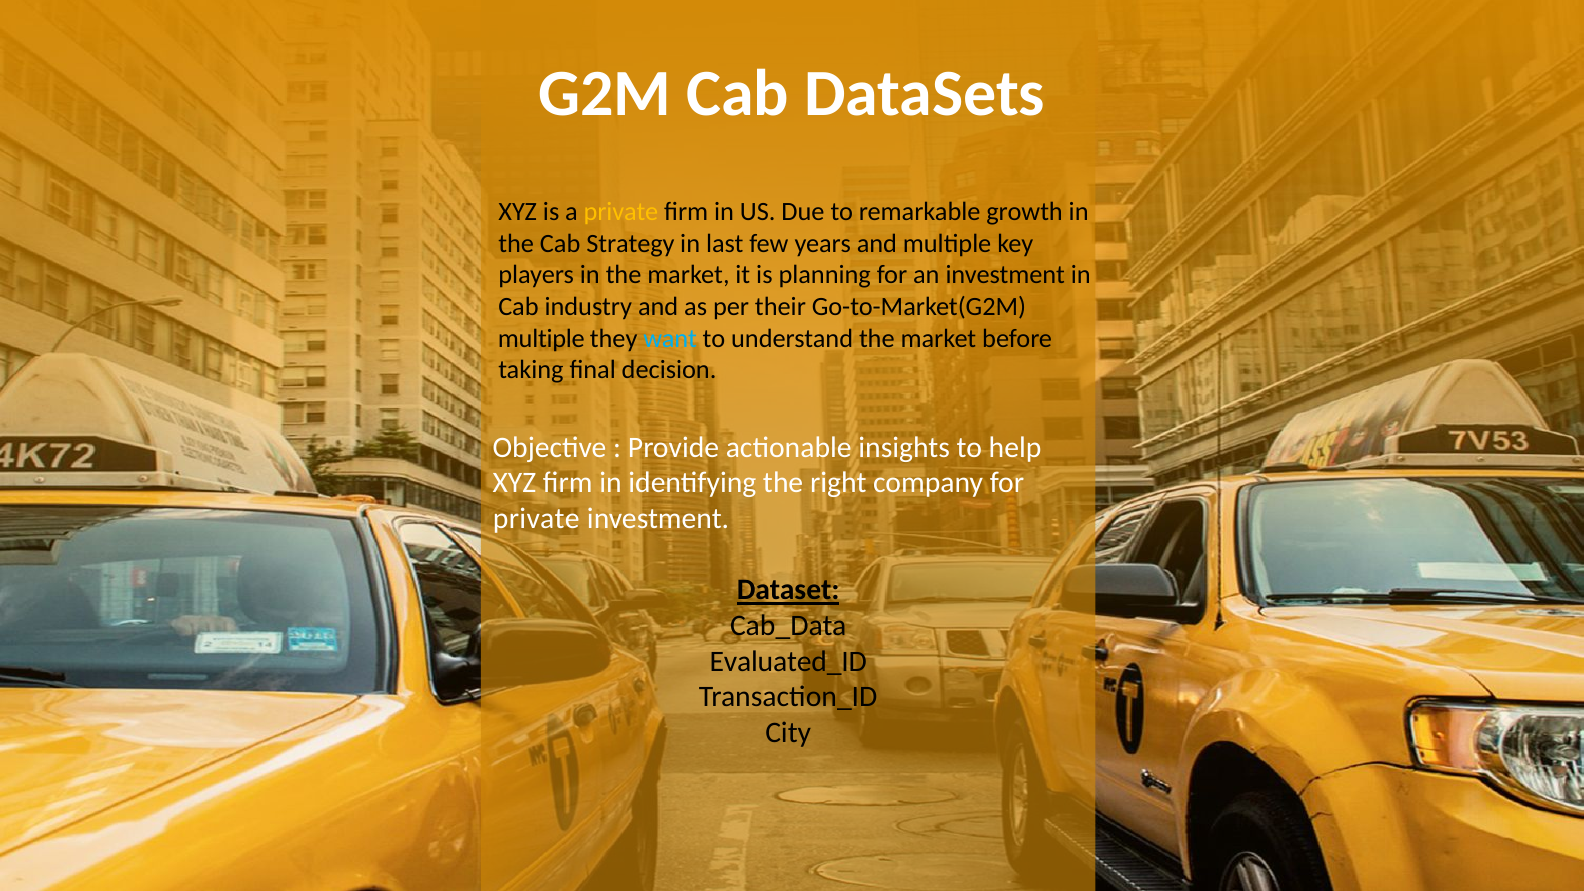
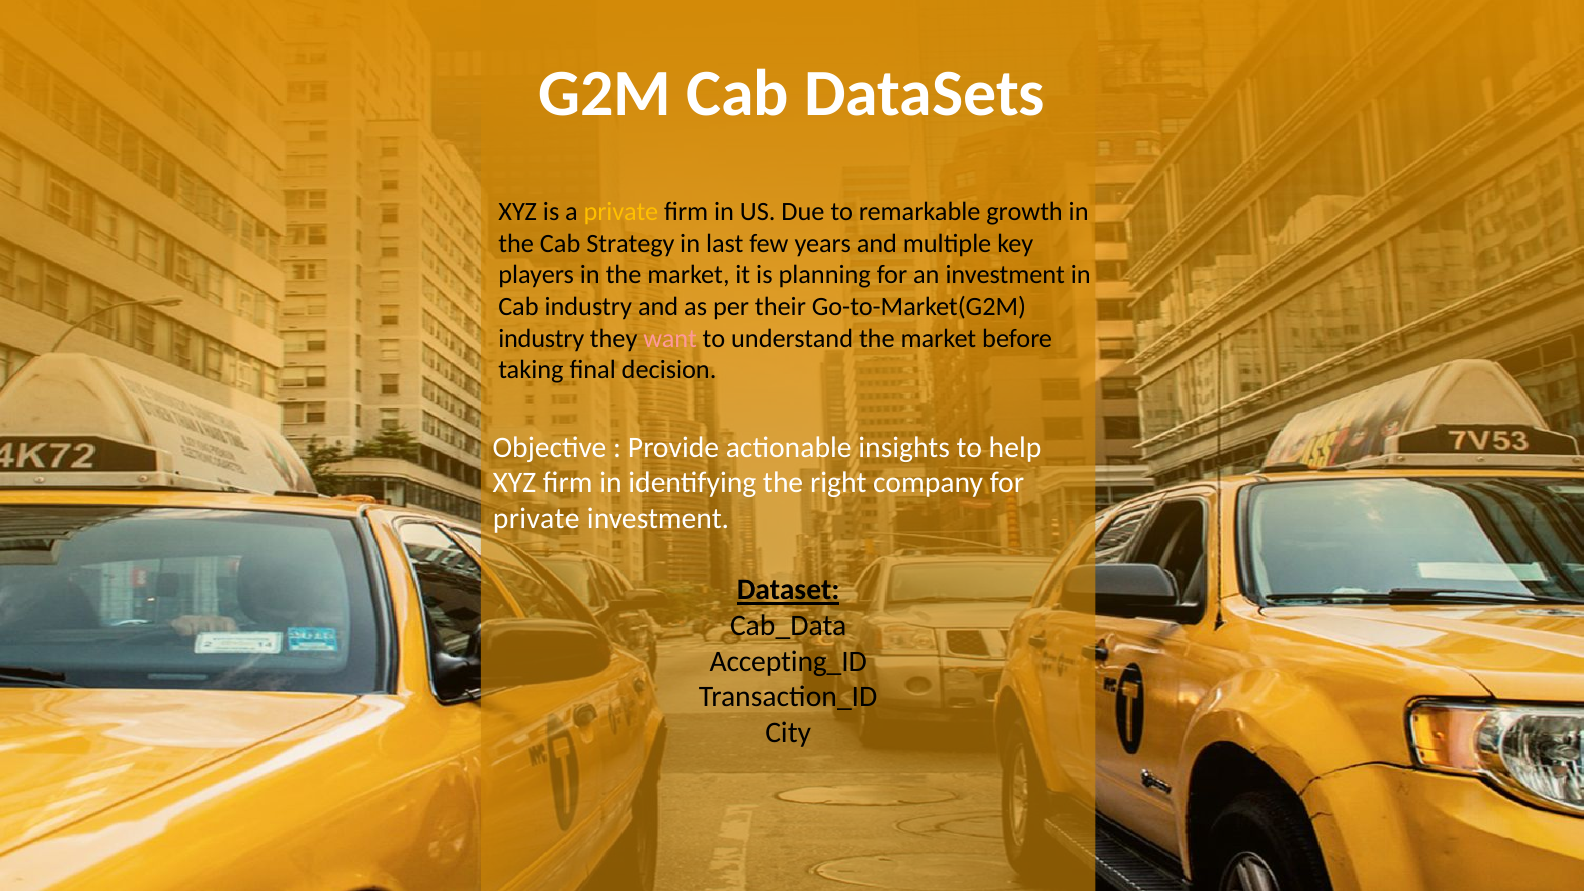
multiple: multiple -> industry (541, 338)
want colour: light blue -> pink (670, 338)
Evaluated_ID: Evaluated_ID -> Accepting_ID (788, 661)
